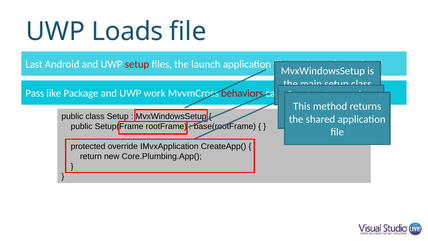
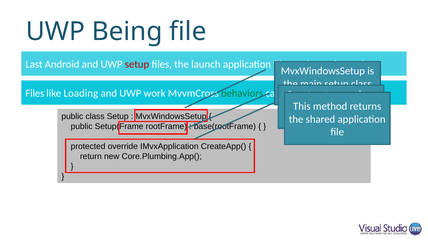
Loads: Loads -> Being (127, 32)
Pass: Pass -> Files (35, 93)
Package: Package -> Loading (81, 93)
behaviors colour: red -> green (242, 93)
